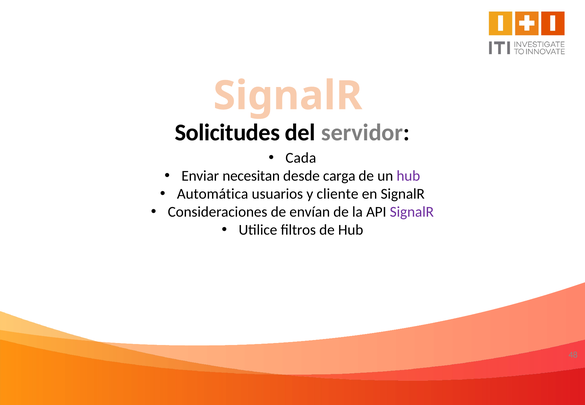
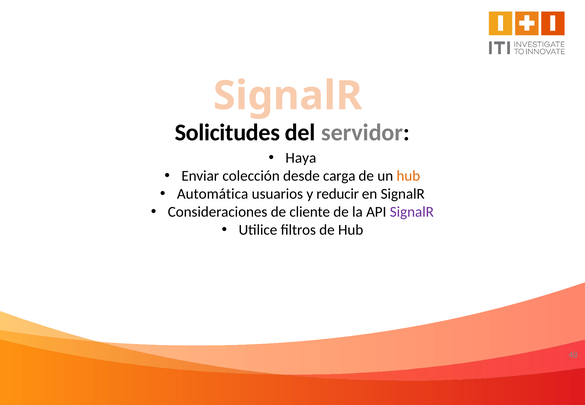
Cada: Cada -> Haya (301, 158)
necesitan: necesitan -> colección (251, 176)
hub colour: purple -> orange (408, 176)
cliente: cliente -> reducir (338, 194)
envían: envían -> cliente (310, 212)
